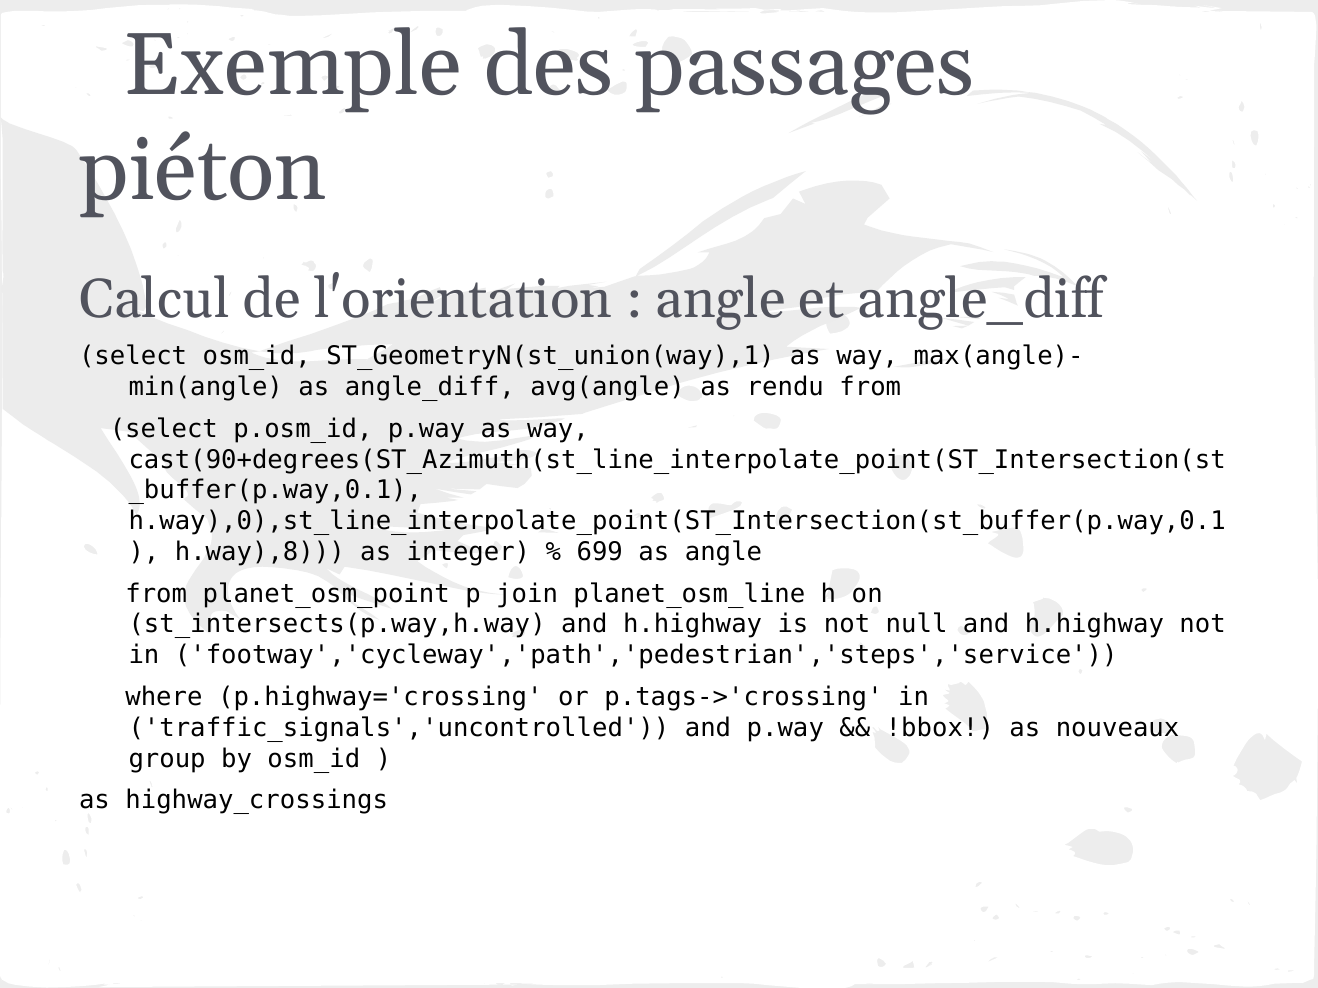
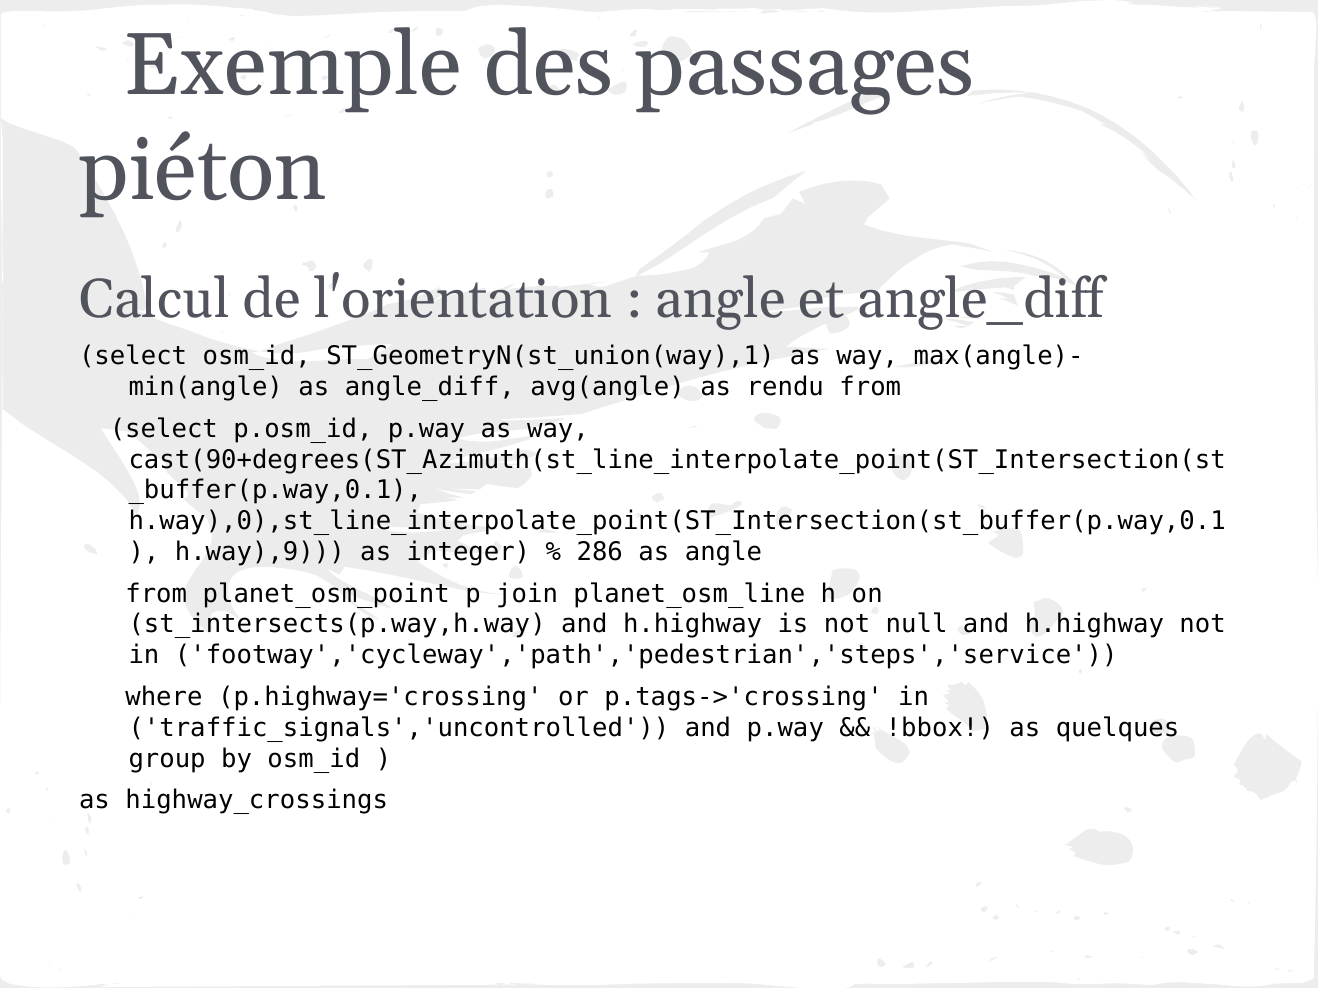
h.way),8: h.way),8 -> h.way),9 (260, 552)
699: 699 -> 286 (600, 552)
nouveaux: nouveaux -> quelques (1118, 728)
